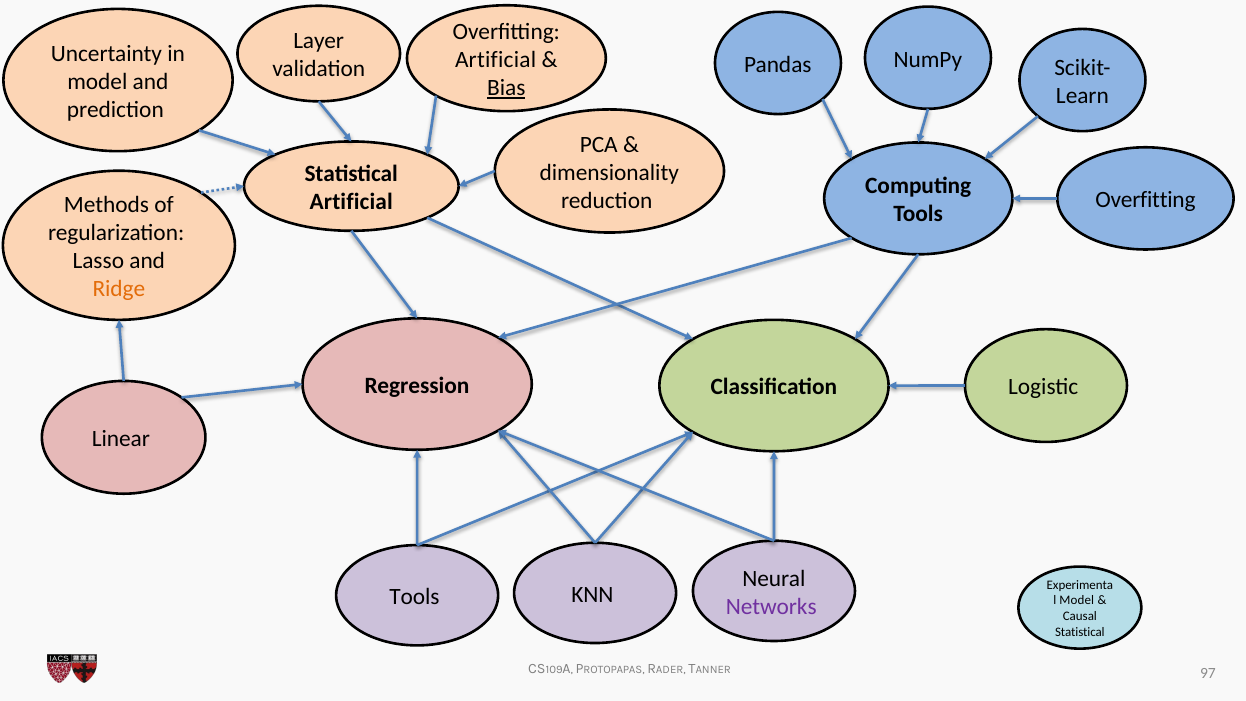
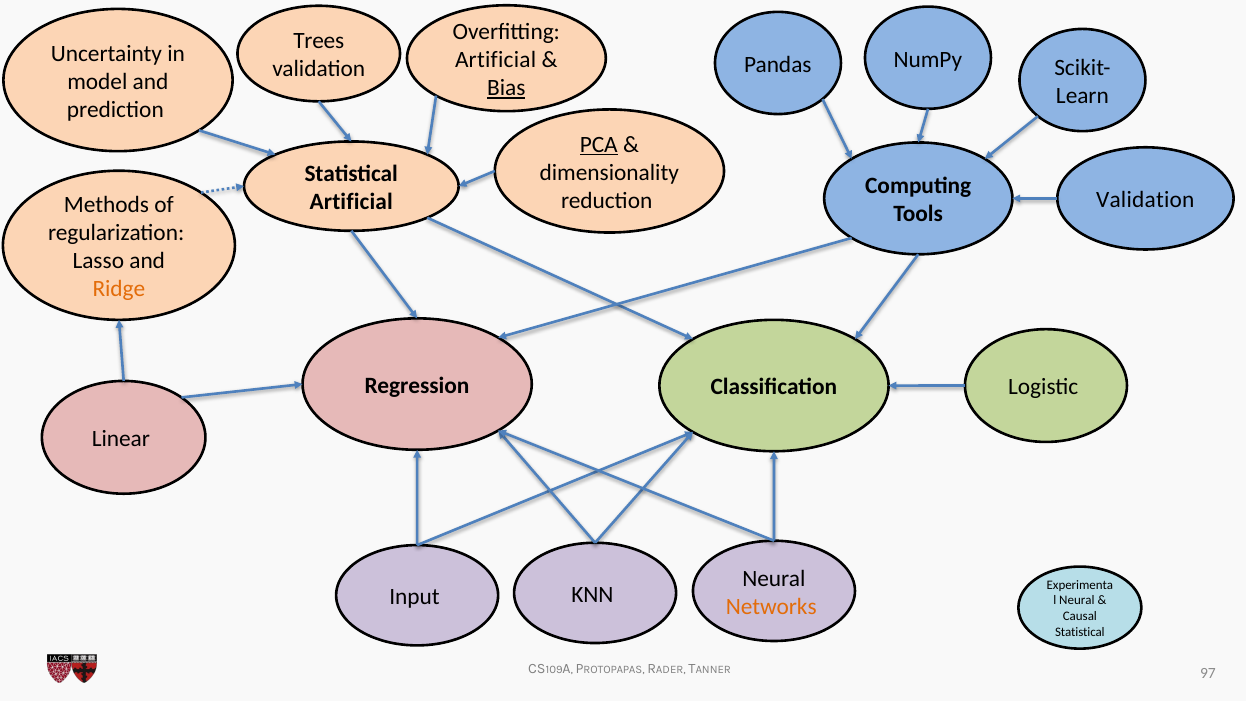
Layer: Layer -> Trees (319, 41)
PCA underline: none -> present (599, 145)
Overfitting: Overfitting -> Validation (1145, 200)
Tools: Tools -> Input (414, 597)
Model: Model -> Neural (1077, 601)
Networks colour: purple -> orange (771, 606)
